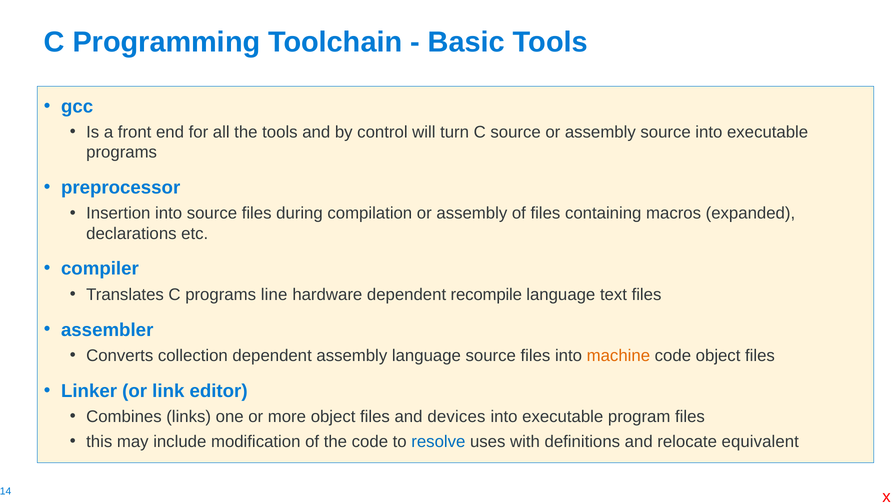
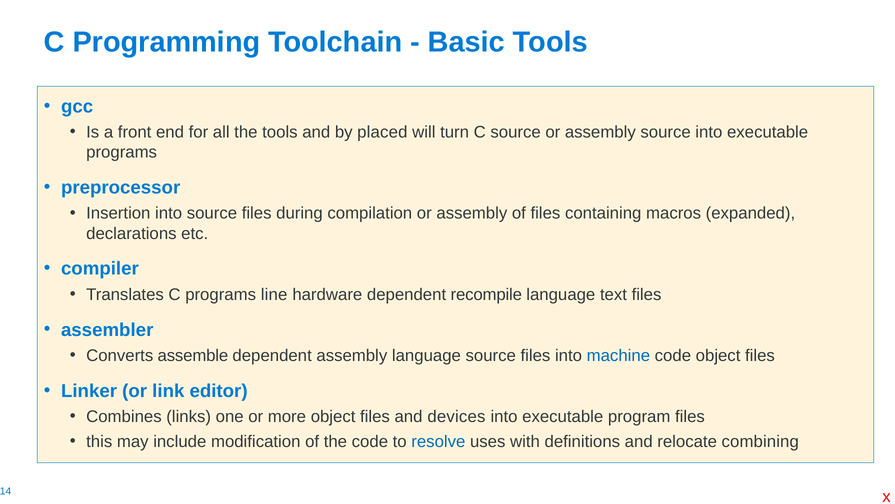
control: control -> placed (382, 132)
collection: collection -> assemble (193, 355)
machine colour: orange -> blue (618, 355)
equivalent: equivalent -> combining (760, 441)
